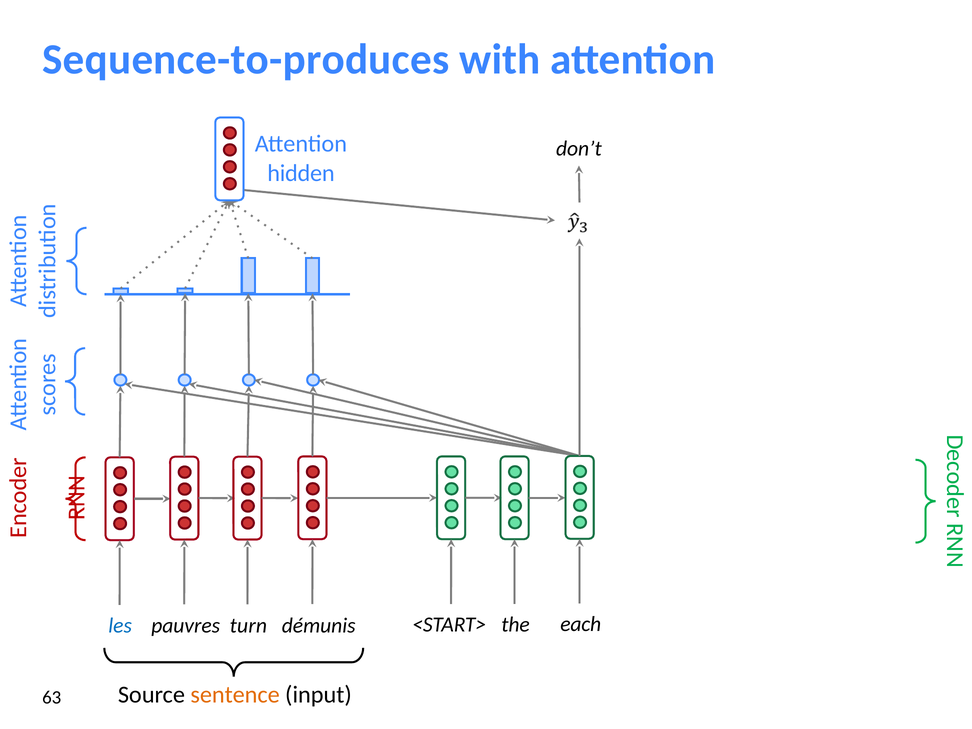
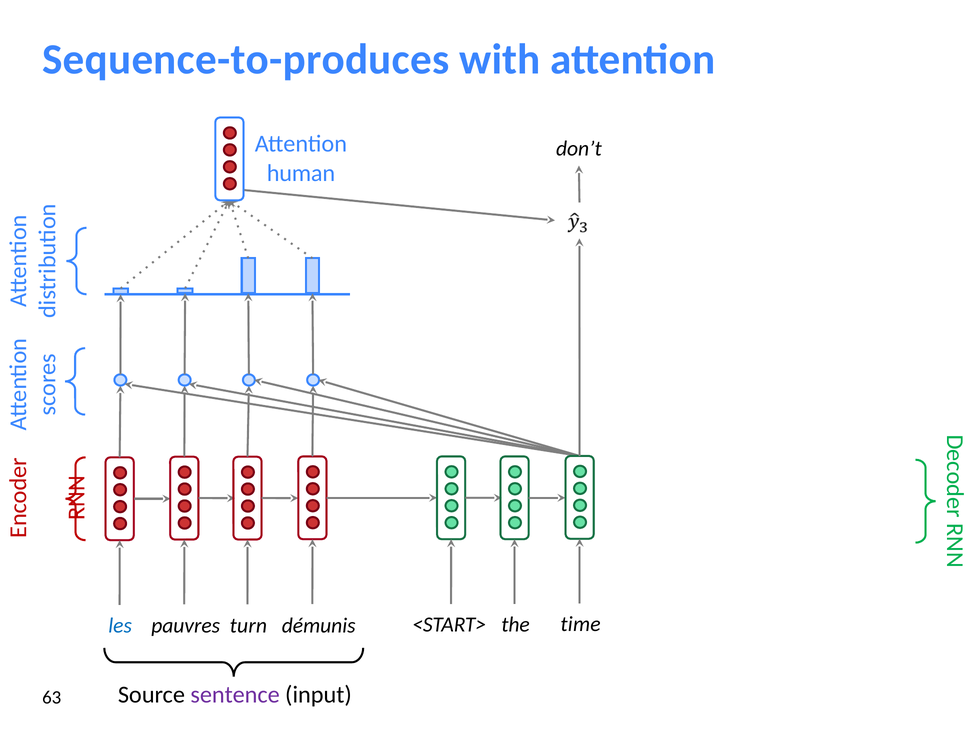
hidden: hidden -> human (301, 173)
each: each -> time (581, 624)
sentence colour: orange -> purple (235, 695)
